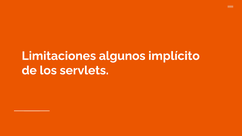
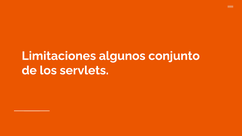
implícito: implícito -> conjunto (174, 56)
